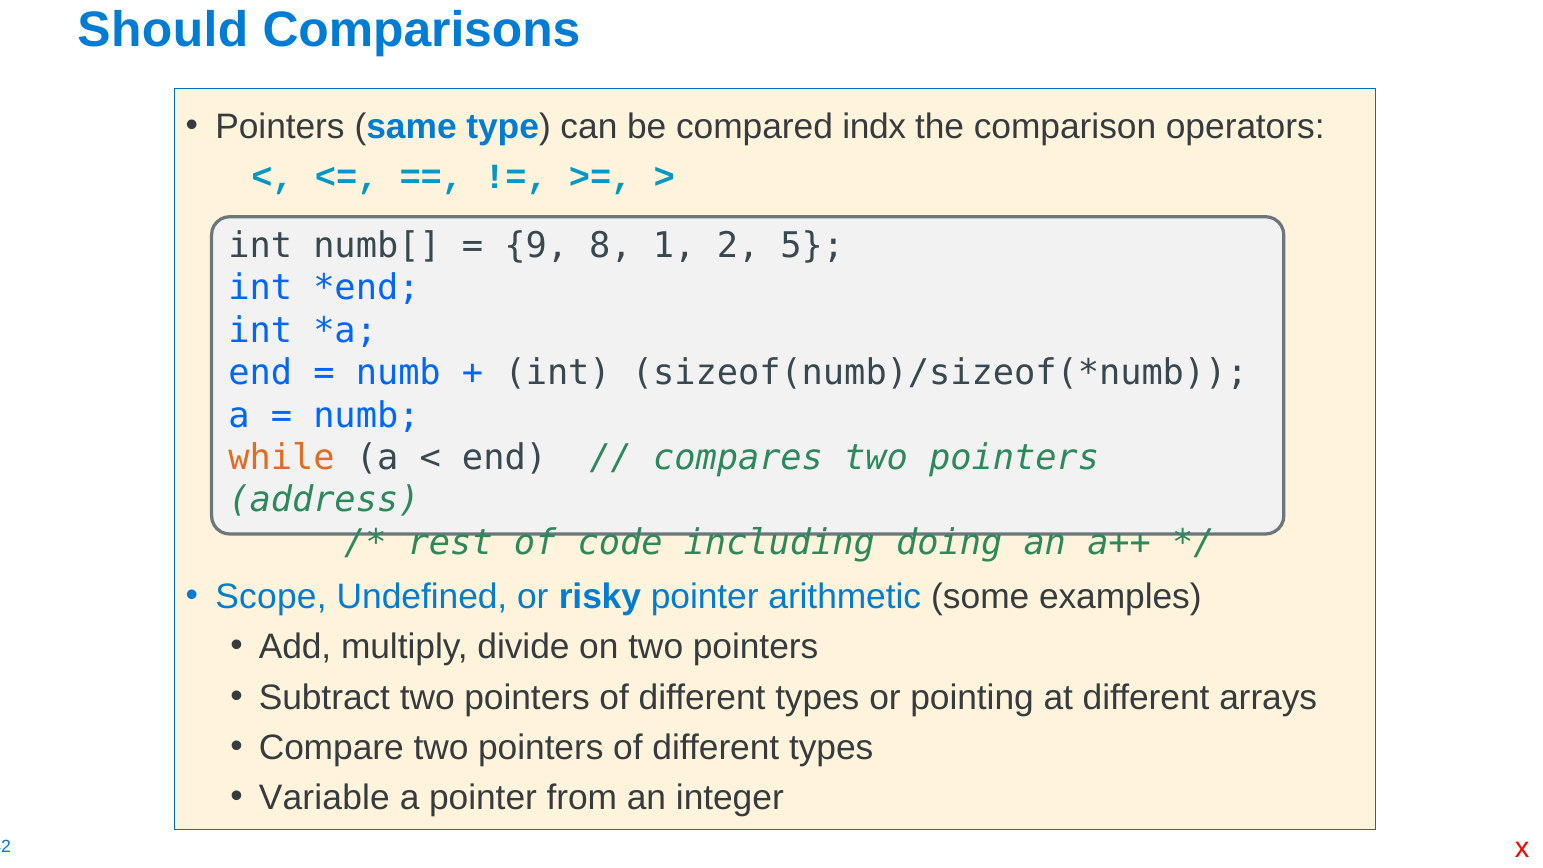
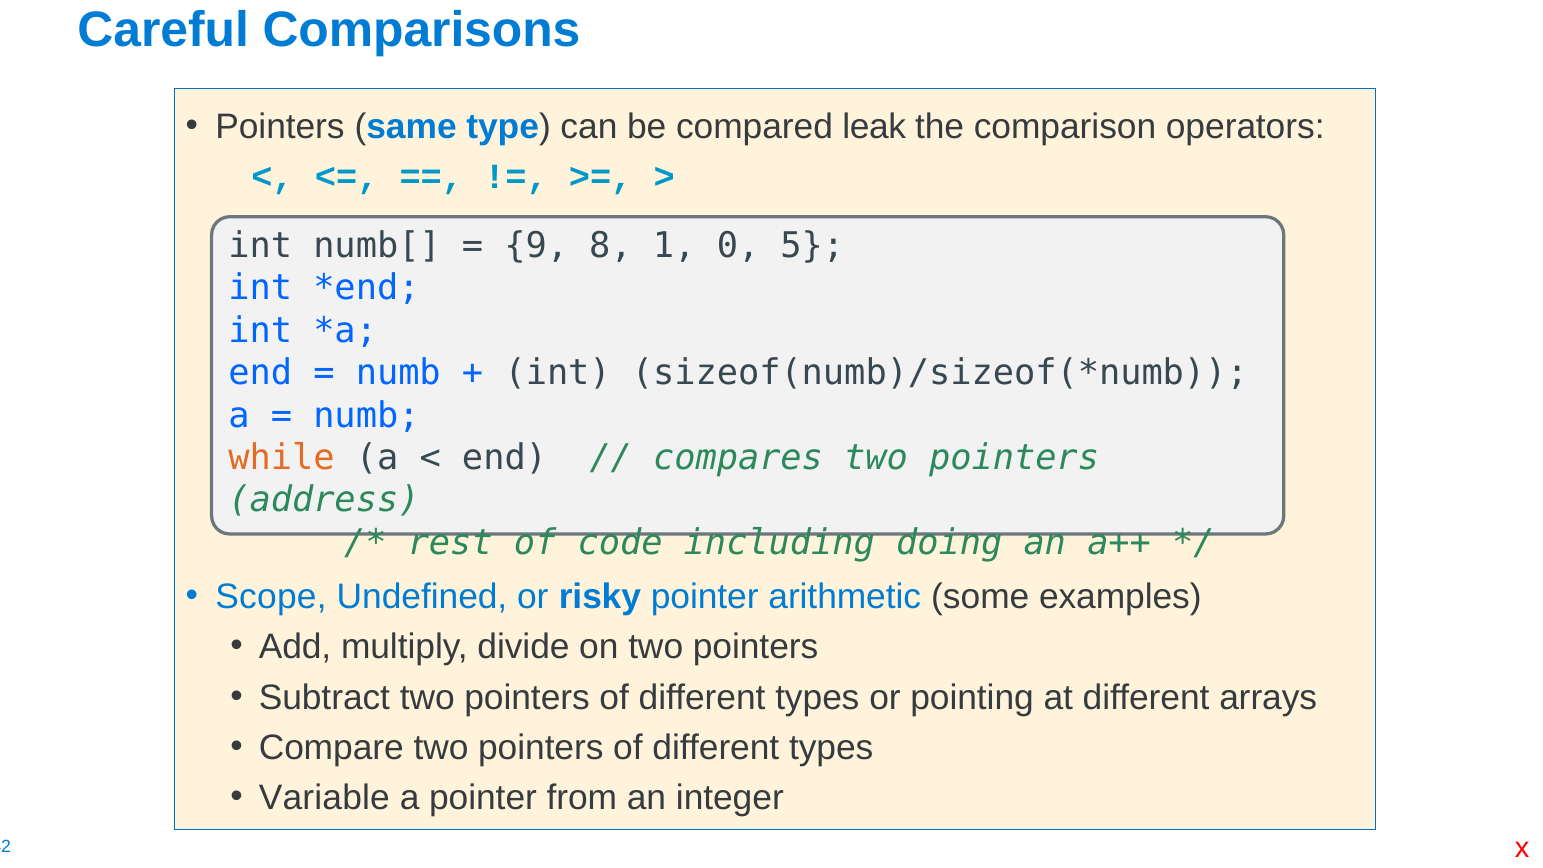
Should: Should -> Careful (163, 30)
indx: indx -> leak (874, 126)
2: 2 -> 0 (738, 246)
